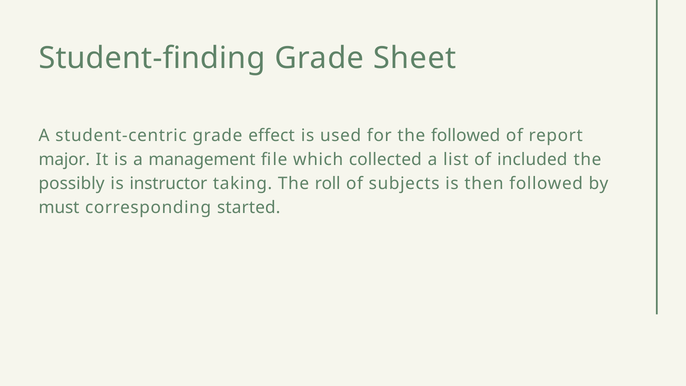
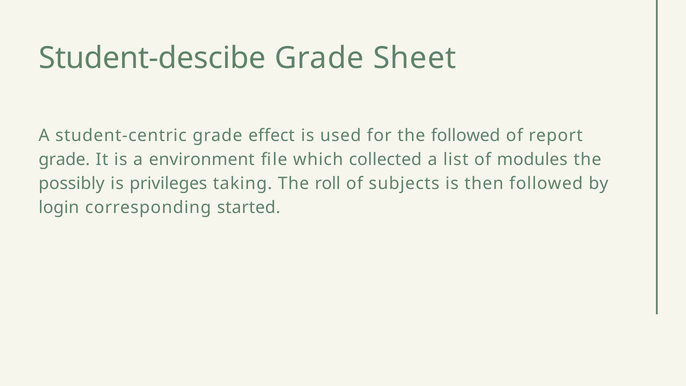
Student-finding: Student-finding -> Student-descibe (152, 58)
major: major -> grade (64, 160)
management: management -> environment (202, 160)
included: included -> modules (532, 160)
instructor: instructor -> privileges (168, 184)
must: must -> login (59, 208)
